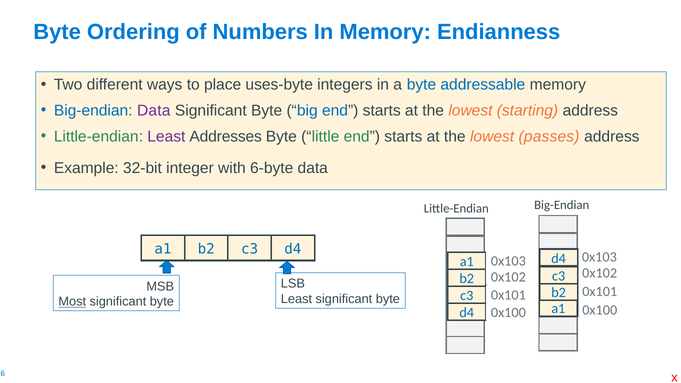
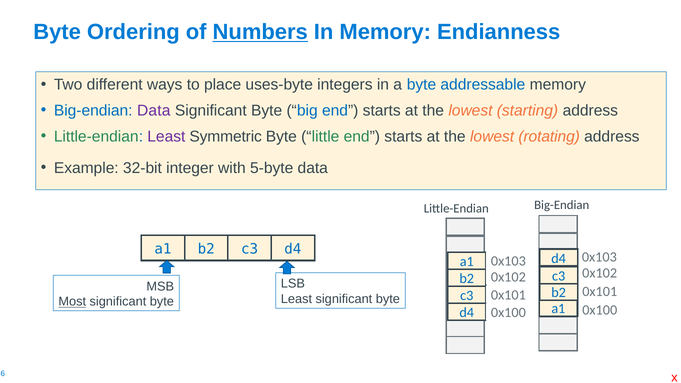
Numbers underline: none -> present (260, 32)
Addresses: Addresses -> Symmetric (226, 136)
passes: passes -> rotating (549, 136)
6-byte: 6-byte -> 5-byte (272, 168)
